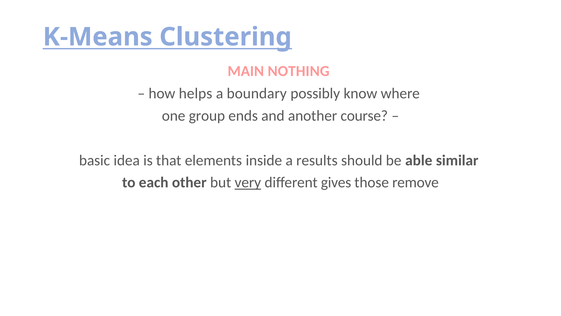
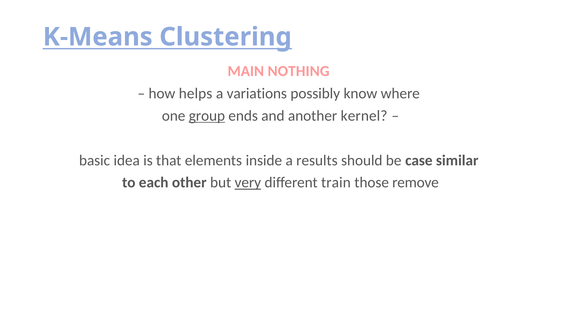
boundary: boundary -> variations (257, 93)
group underline: none -> present (207, 116)
course: course -> kernel (364, 116)
able: able -> case (419, 160)
gives: gives -> train (336, 182)
